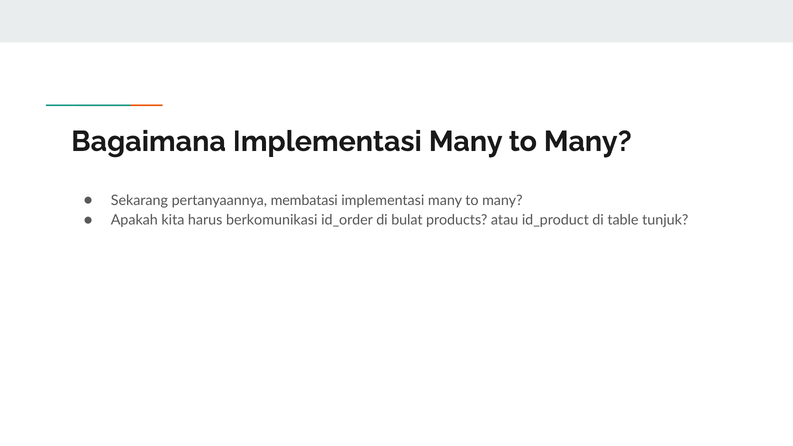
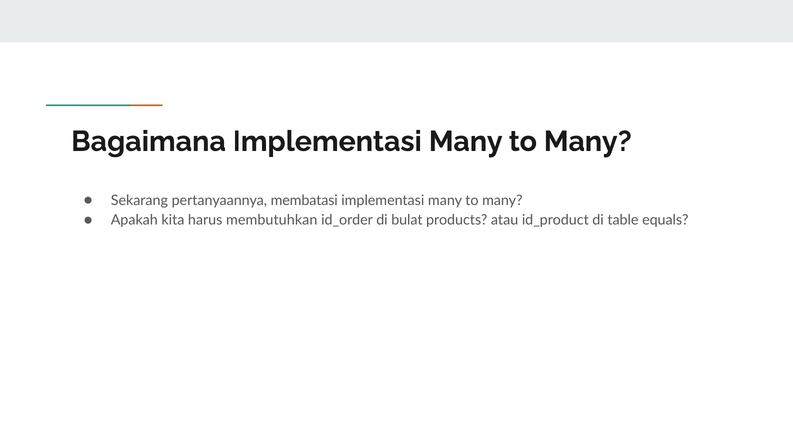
berkomunikasi: berkomunikasi -> membutuhkan (272, 220)
tunjuk: tunjuk -> equals (665, 220)
